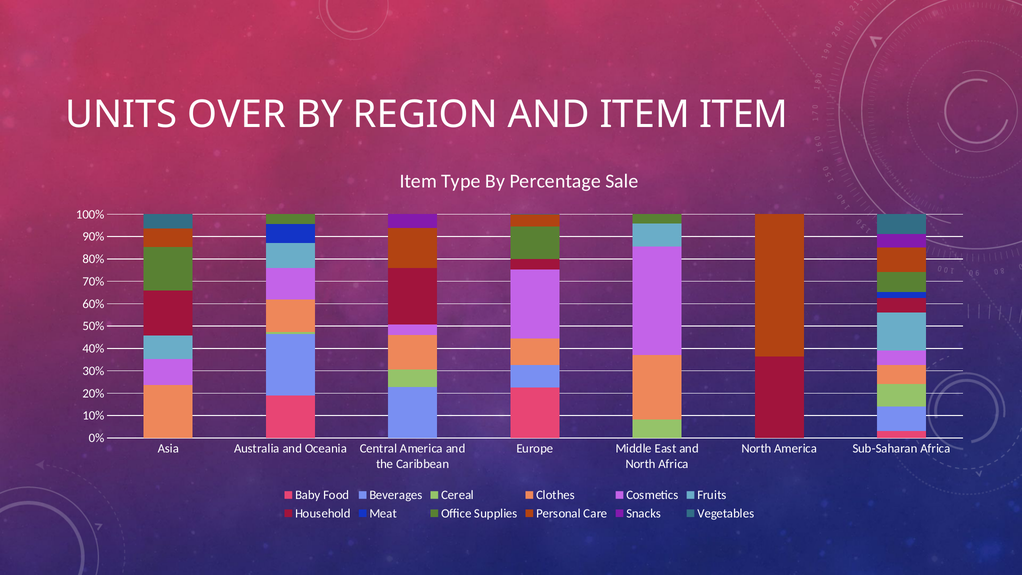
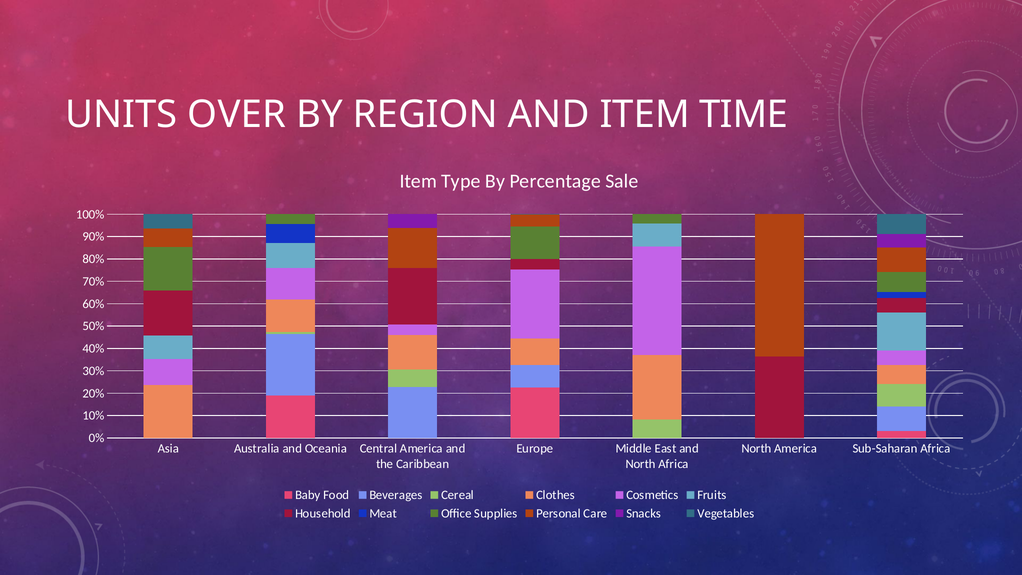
ITEM ITEM: ITEM -> TIME (744, 115)
